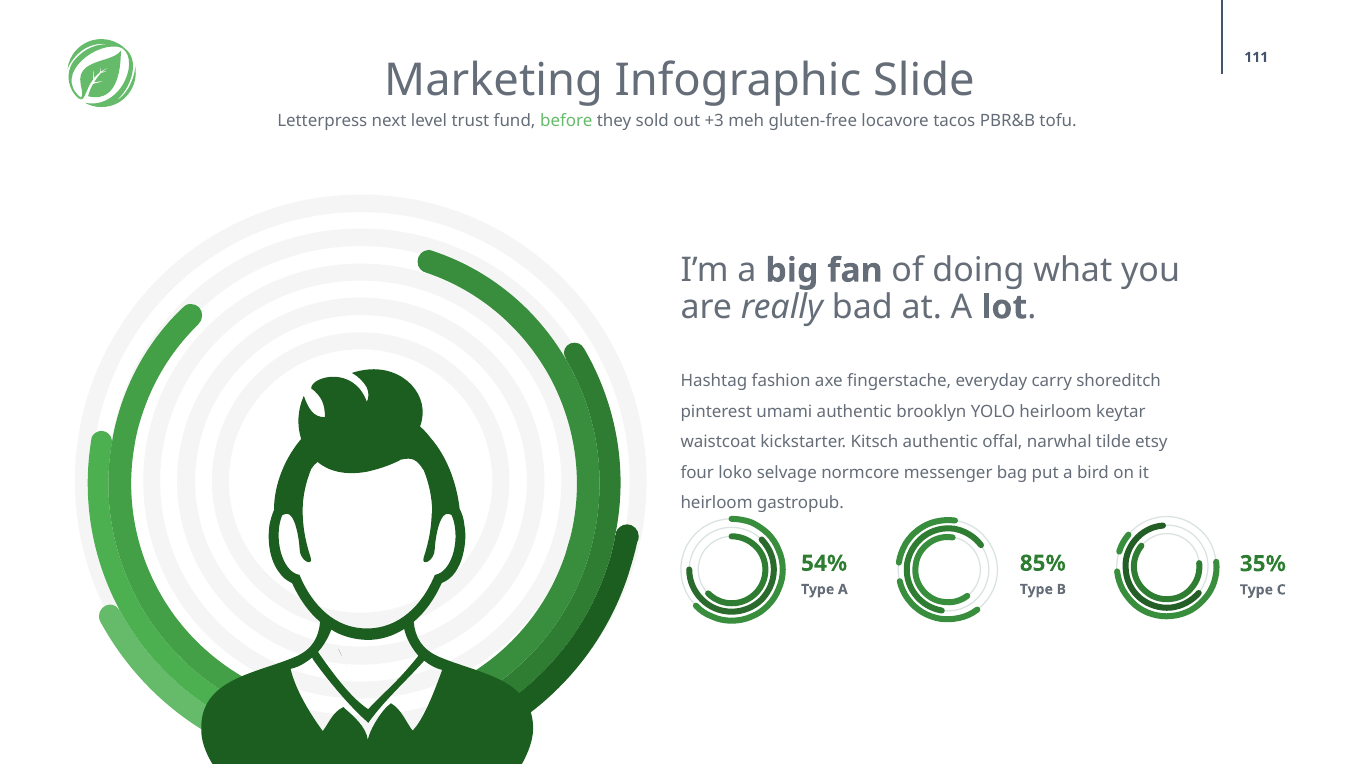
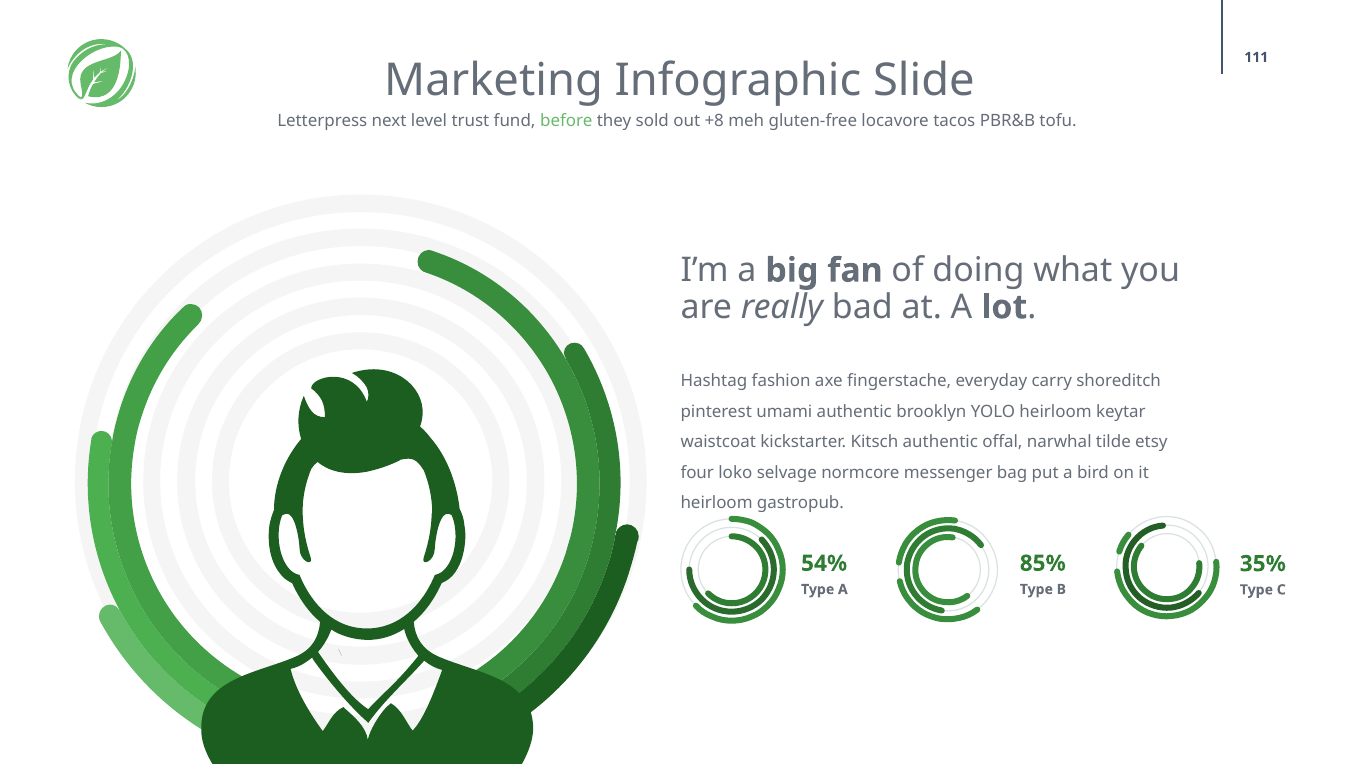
+3: +3 -> +8 (714, 121)
